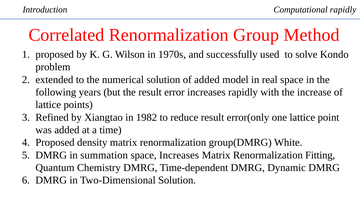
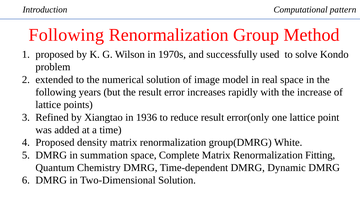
Computational rapidly: rapidly -> pattern (343, 10)
Correlated: Correlated -> Following (66, 35)
of added: added -> image (207, 80)
1982: 1982 -> 1936 (147, 118)
space Increases: Increases -> Complete (179, 155)
